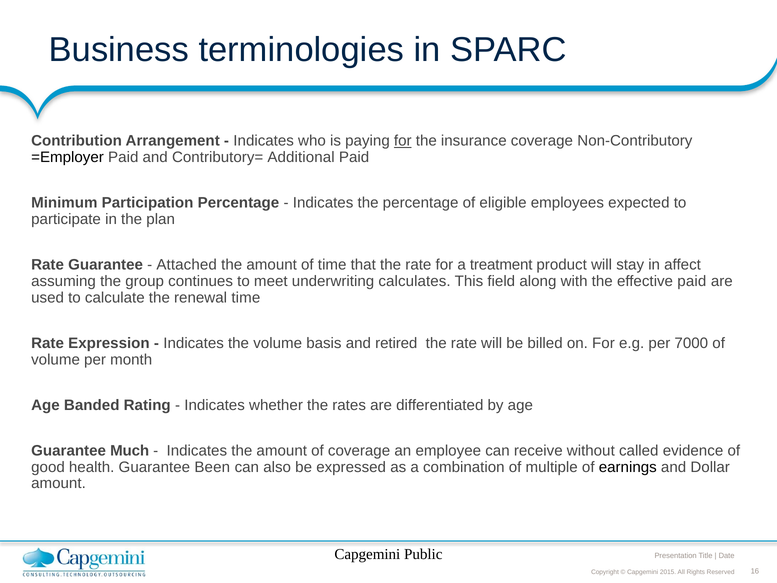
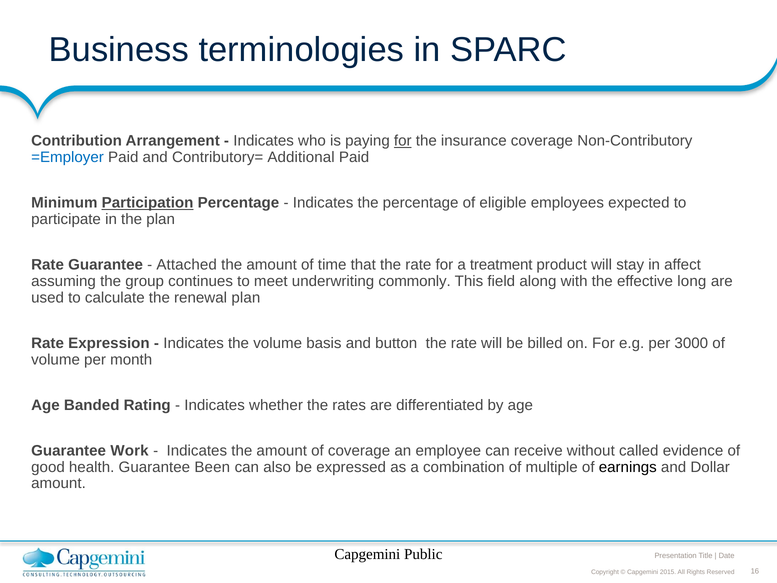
=Employer colour: black -> blue (68, 157)
Participation underline: none -> present (148, 203)
calculates: calculates -> commonly (415, 281)
effective paid: paid -> long (692, 281)
renewal time: time -> plan (246, 297)
retired: retired -> button (396, 343)
7000: 7000 -> 3000 (691, 343)
Much: Much -> Work (129, 451)
